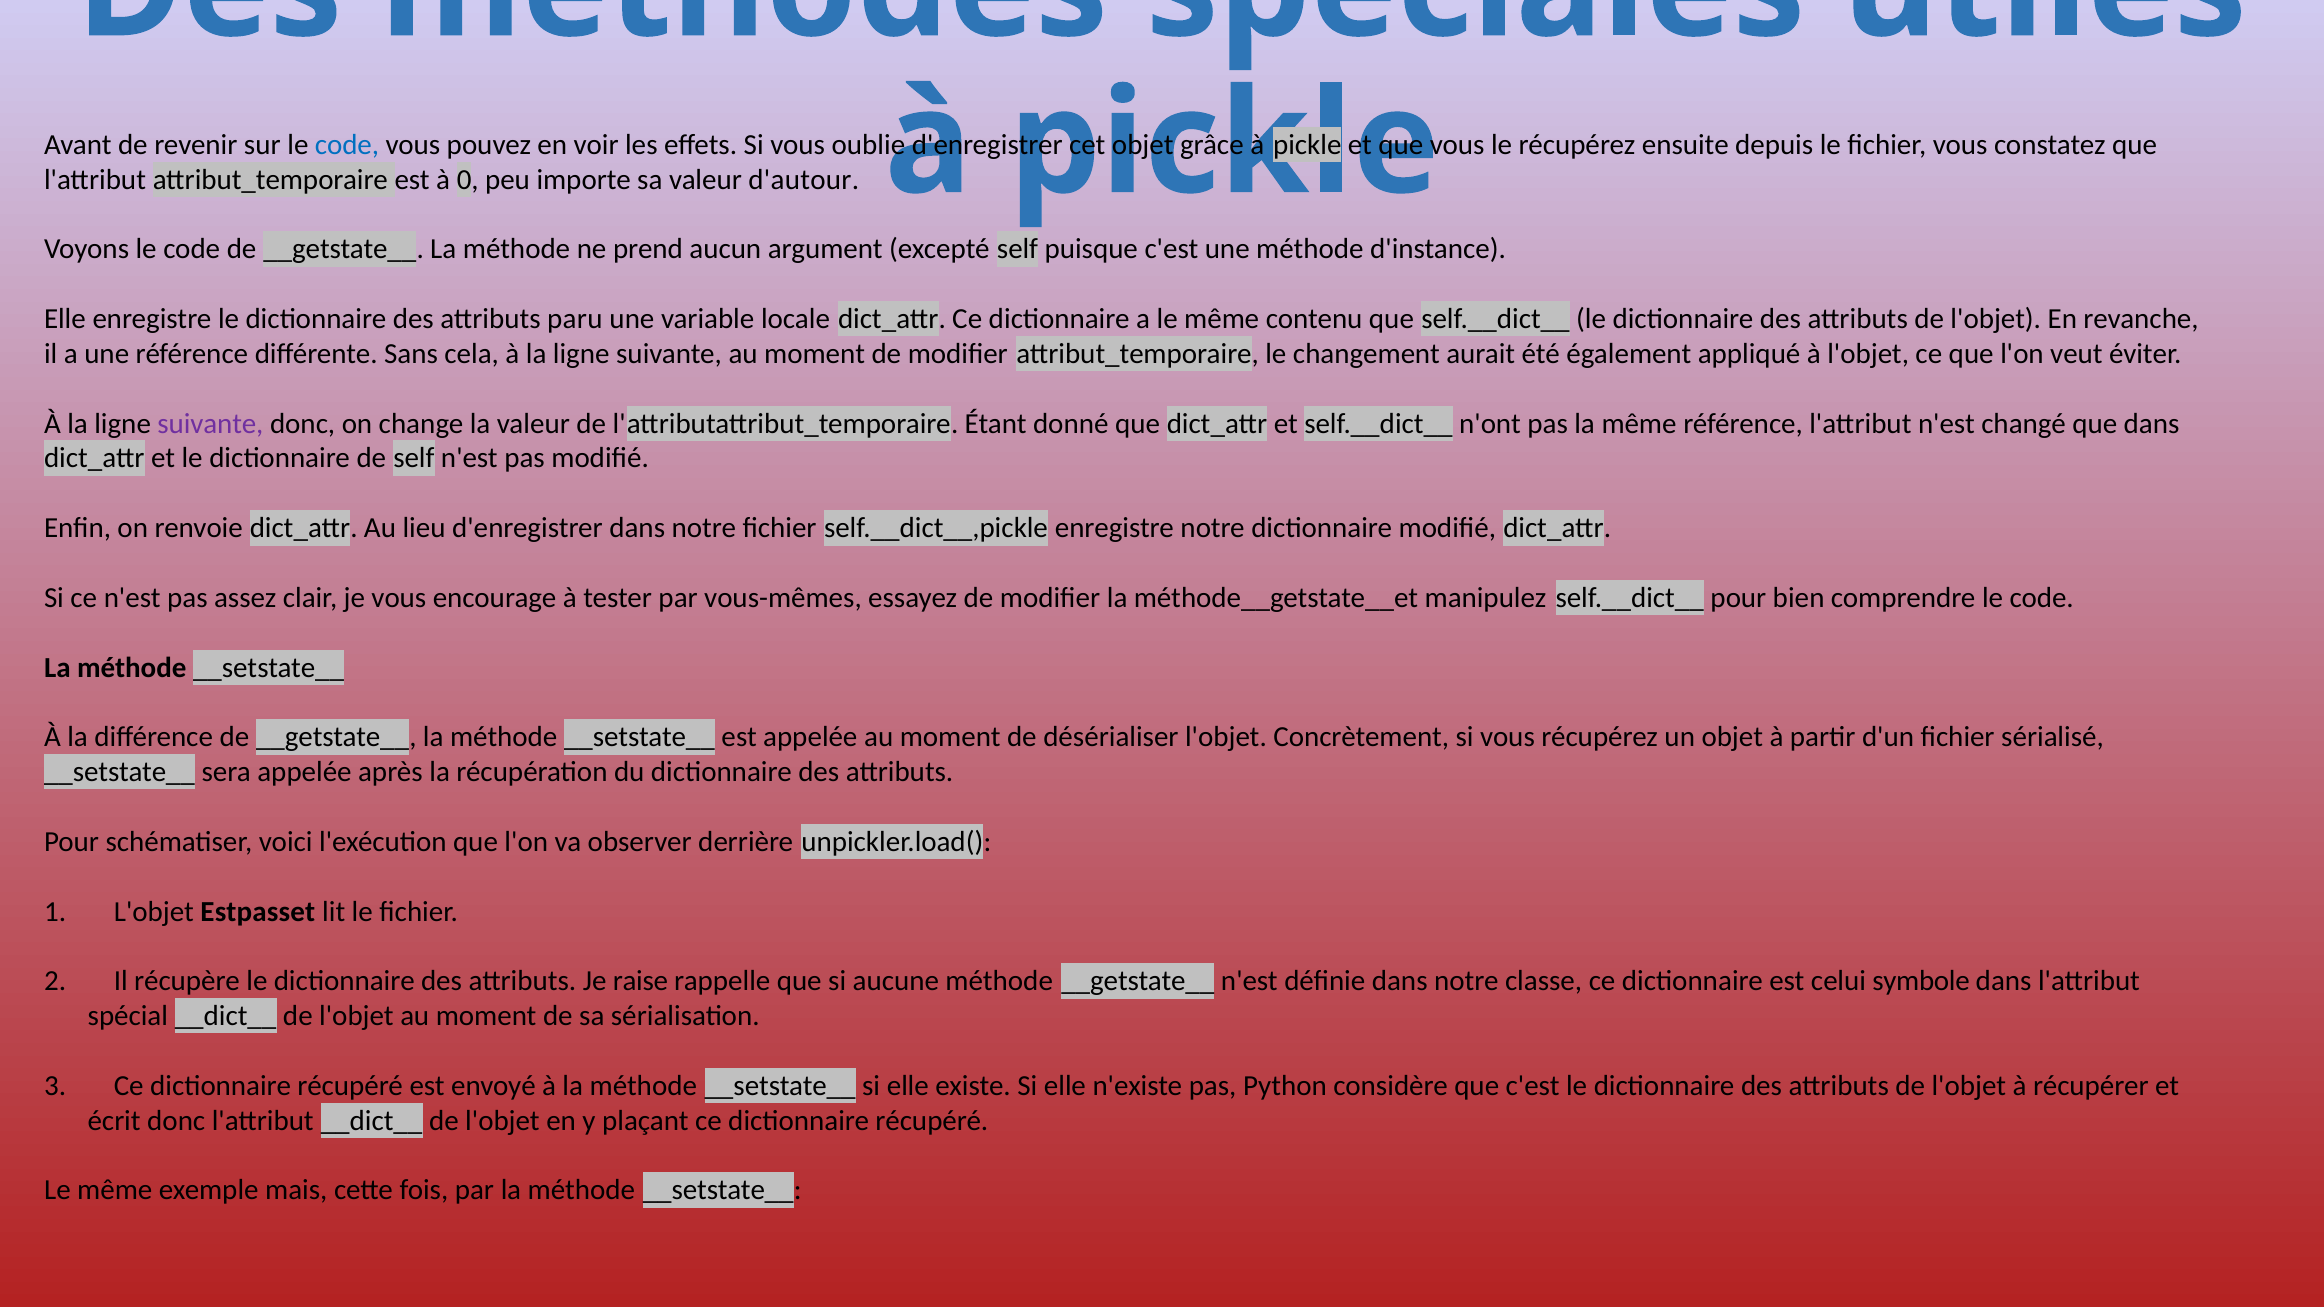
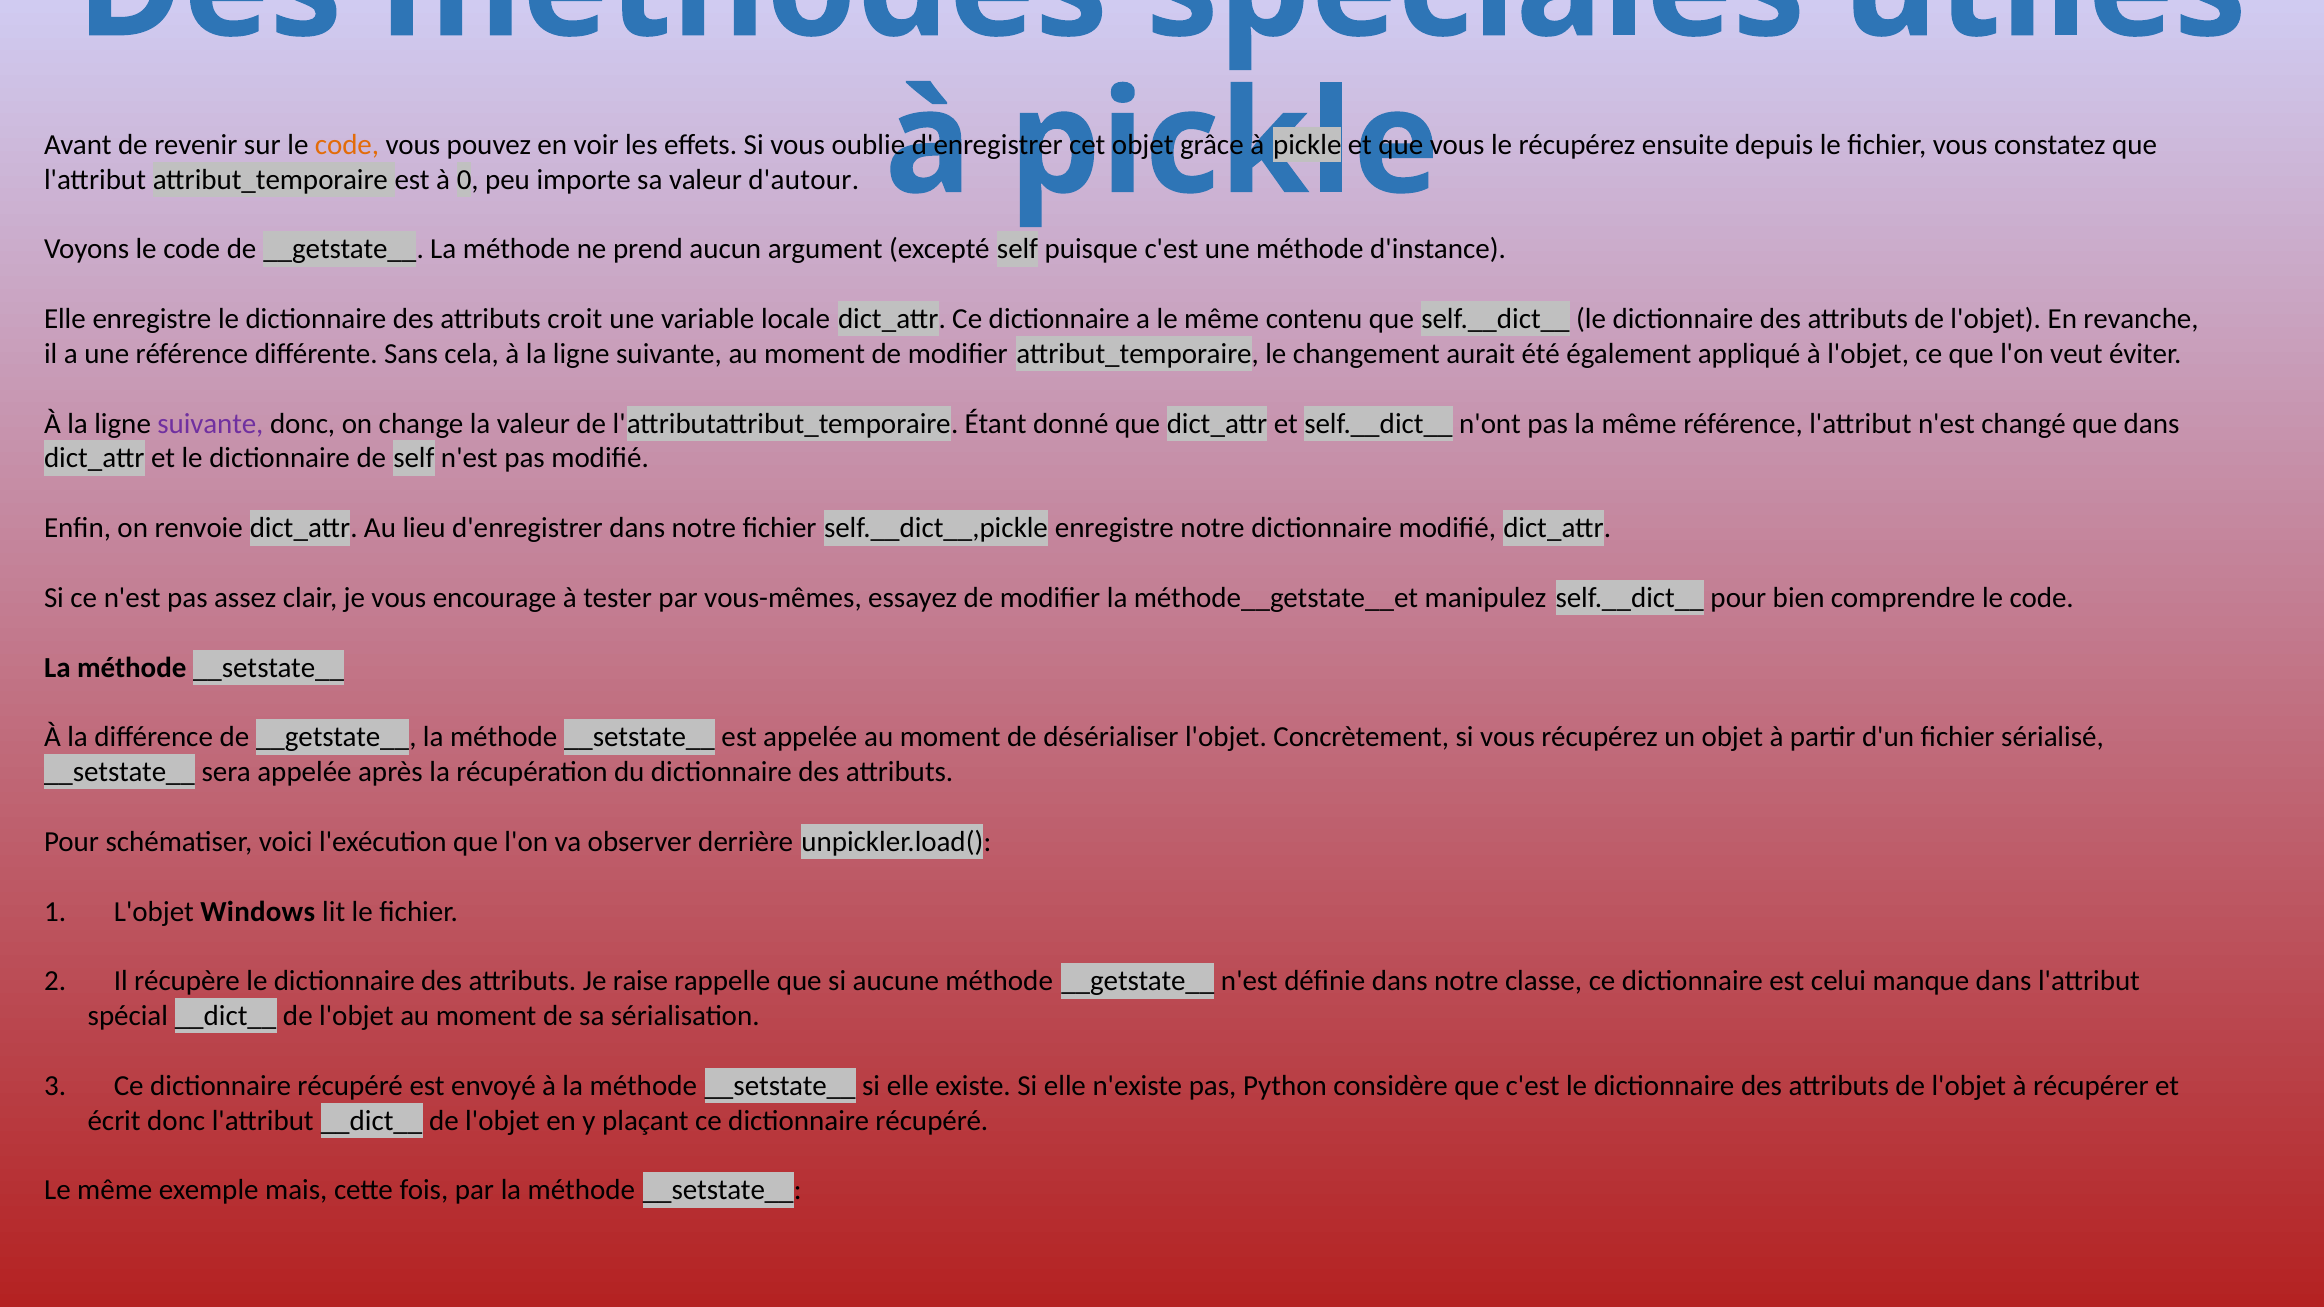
code colour: blue -> orange (347, 145)
paru: paru -> croit (575, 319)
Estpasset: Estpasset -> Windows (258, 912)
symbole: symbole -> manque (1921, 981)
